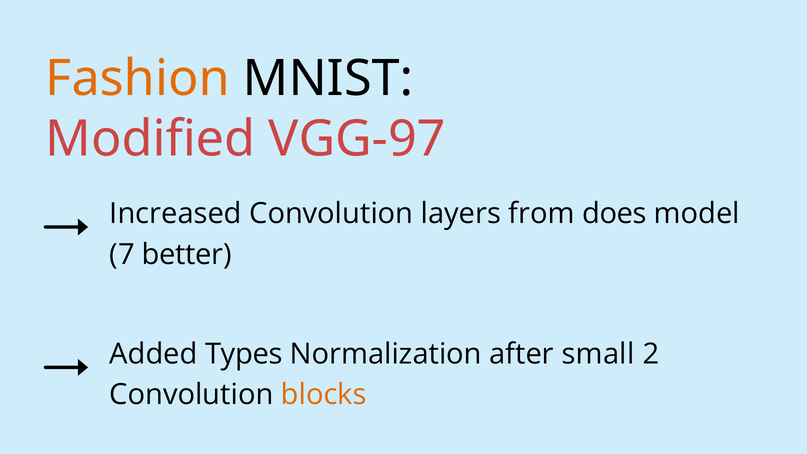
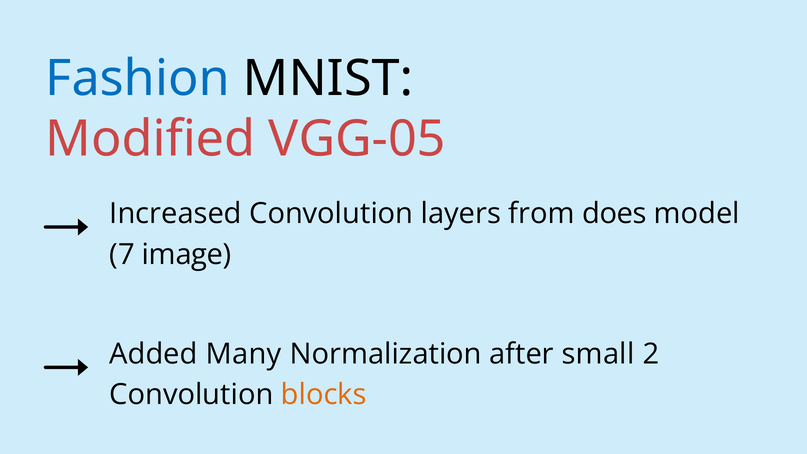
Fashion colour: orange -> blue (138, 79)
VGG-97: VGG-97 -> VGG-05 (357, 139)
better: better -> image (187, 254)
Types: Types -> Many (244, 354)
